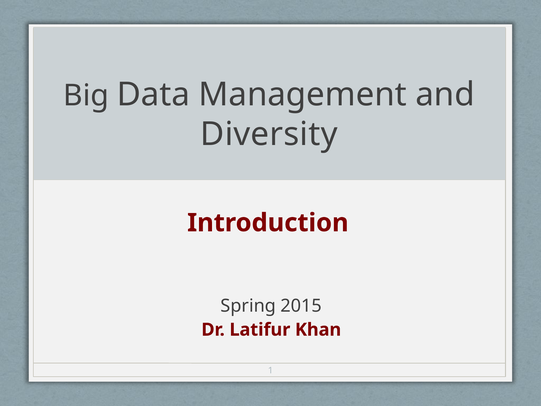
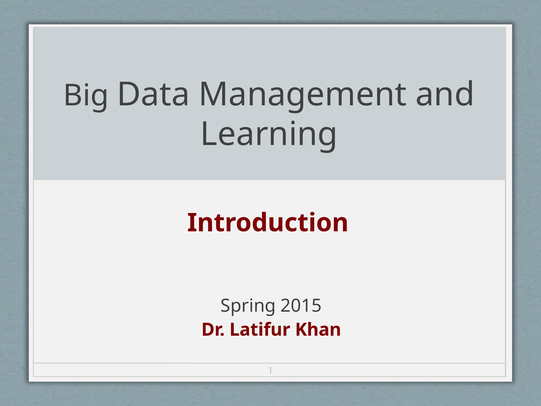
Diversity: Diversity -> Learning (269, 134)
